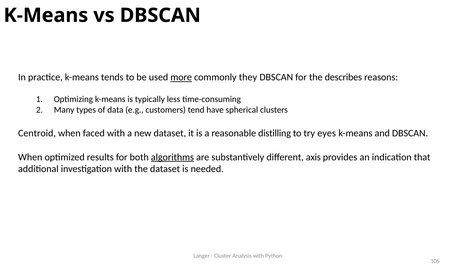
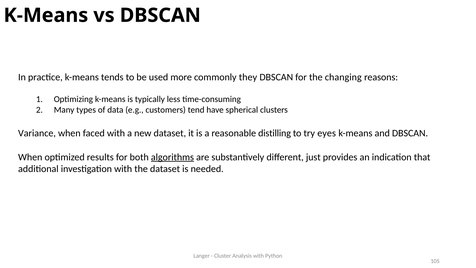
more underline: present -> none (181, 77)
describes: describes -> changing (343, 77)
Centroid: Centroid -> Variance (37, 133)
axis: axis -> just (313, 157)
